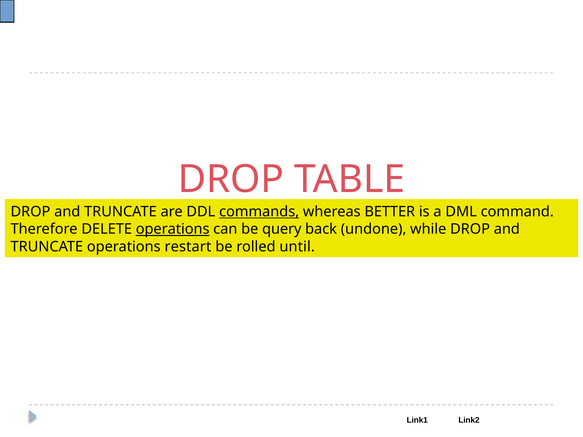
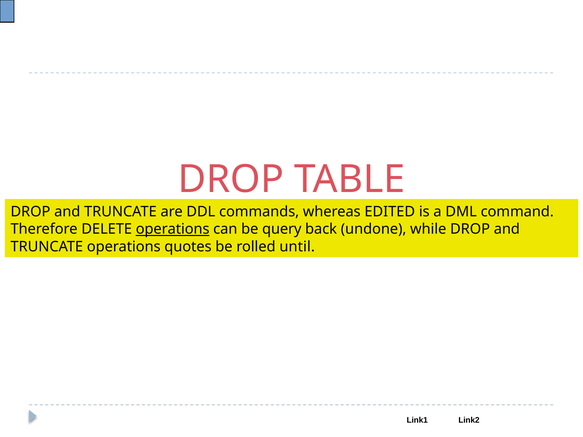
commands underline: present -> none (259, 212)
BETTER: BETTER -> EDITED (390, 212)
restart: restart -> quotes (188, 247)
